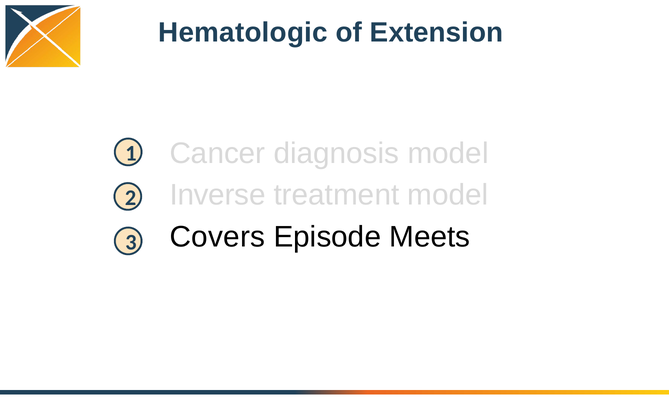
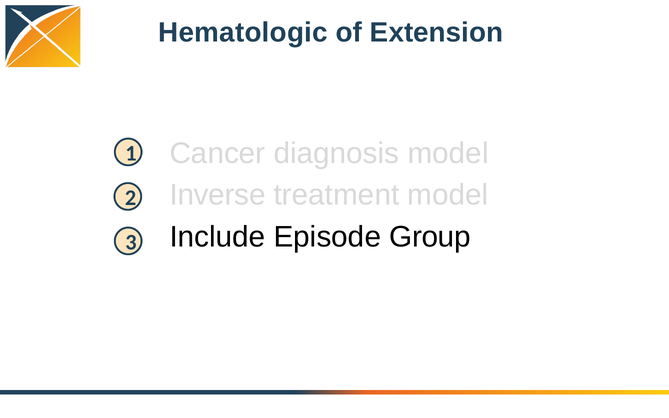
Covers: Covers -> Include (217, 237)
Meets: Meets -> Group (430, 237)
